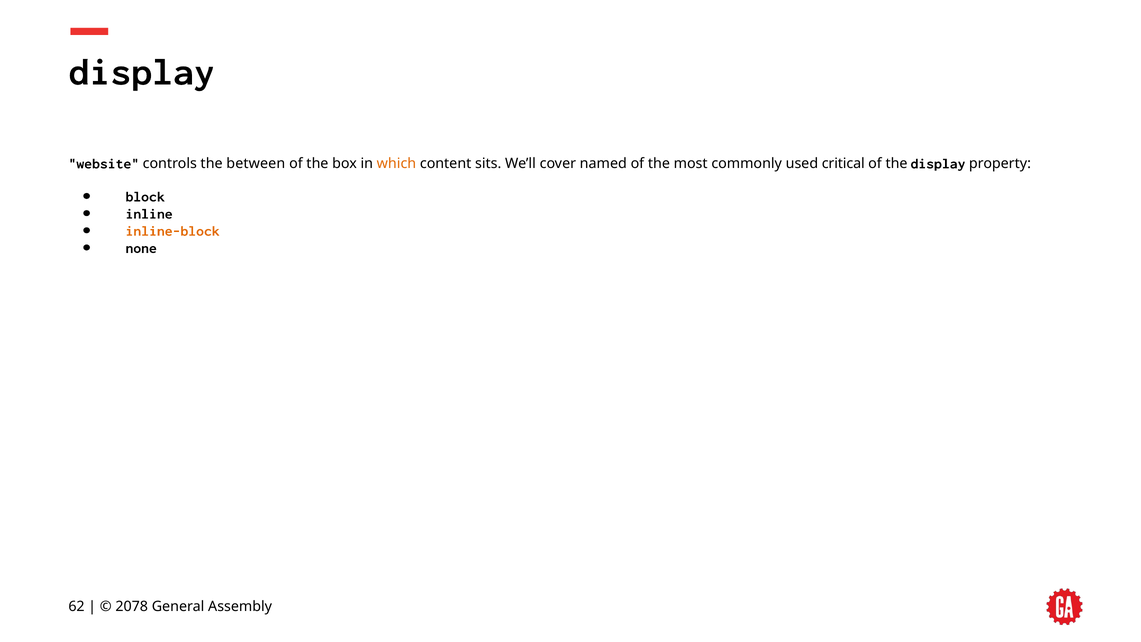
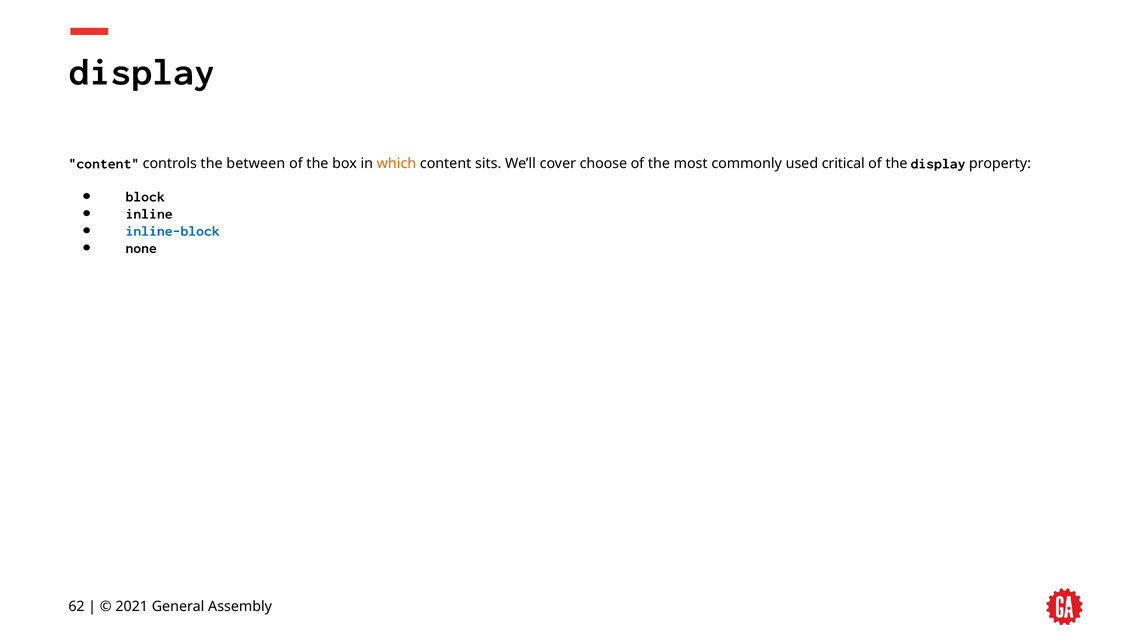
website: website -> content (104, 164)
named: named -> choose (603, 164)
inline-block colour: orange -> blue (173, 231)
2078: 2078 -> 2021 (132, 606)
